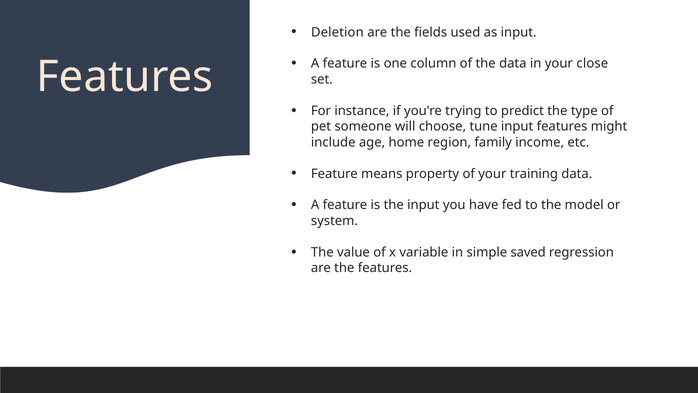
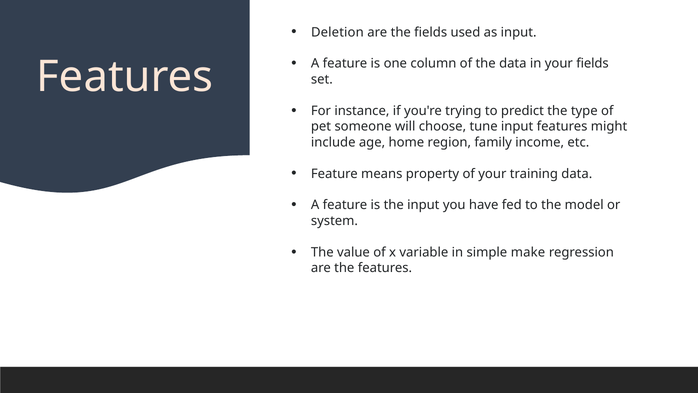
your close: close -> fields (592, 64)
saved: saved -> make (528, 252)
